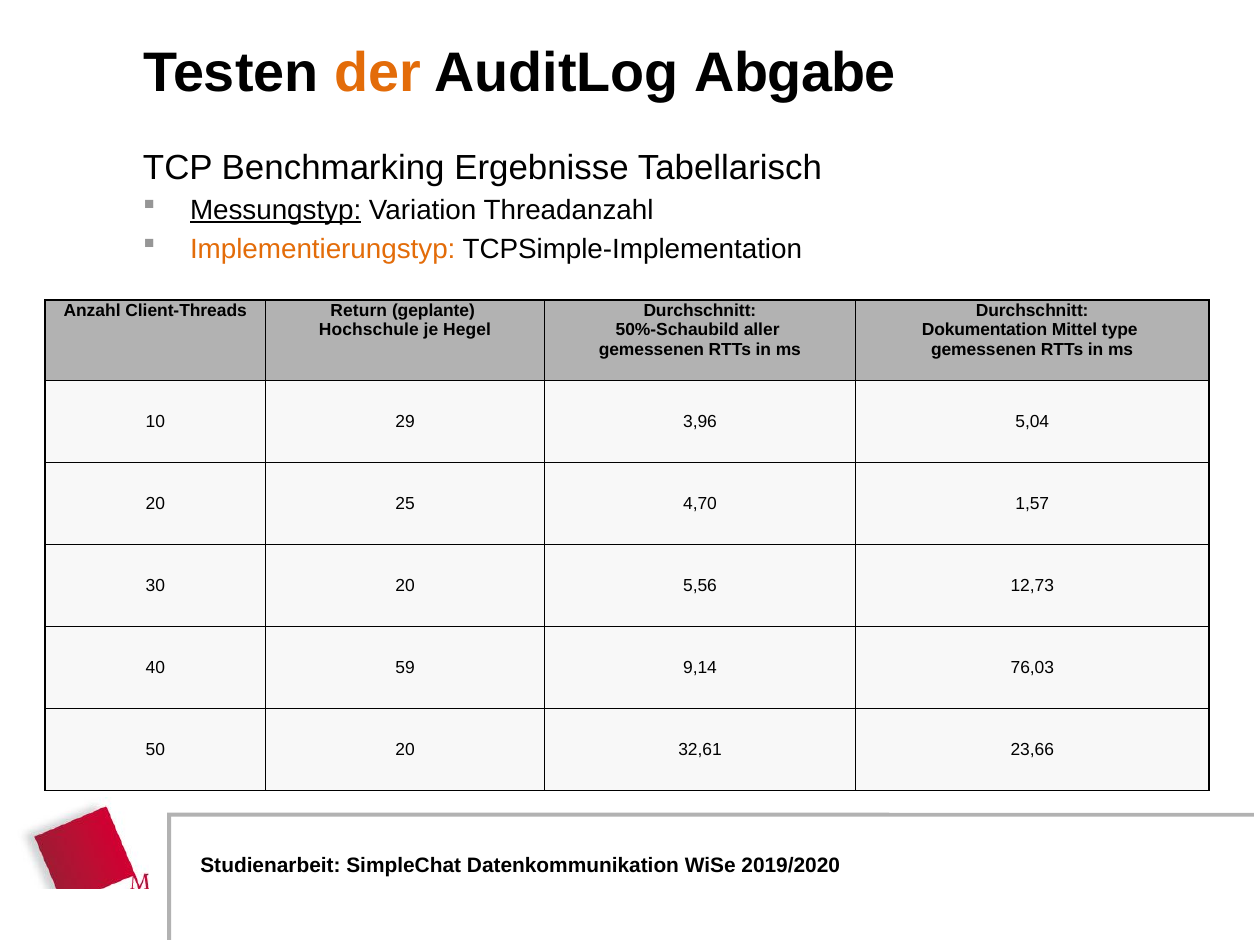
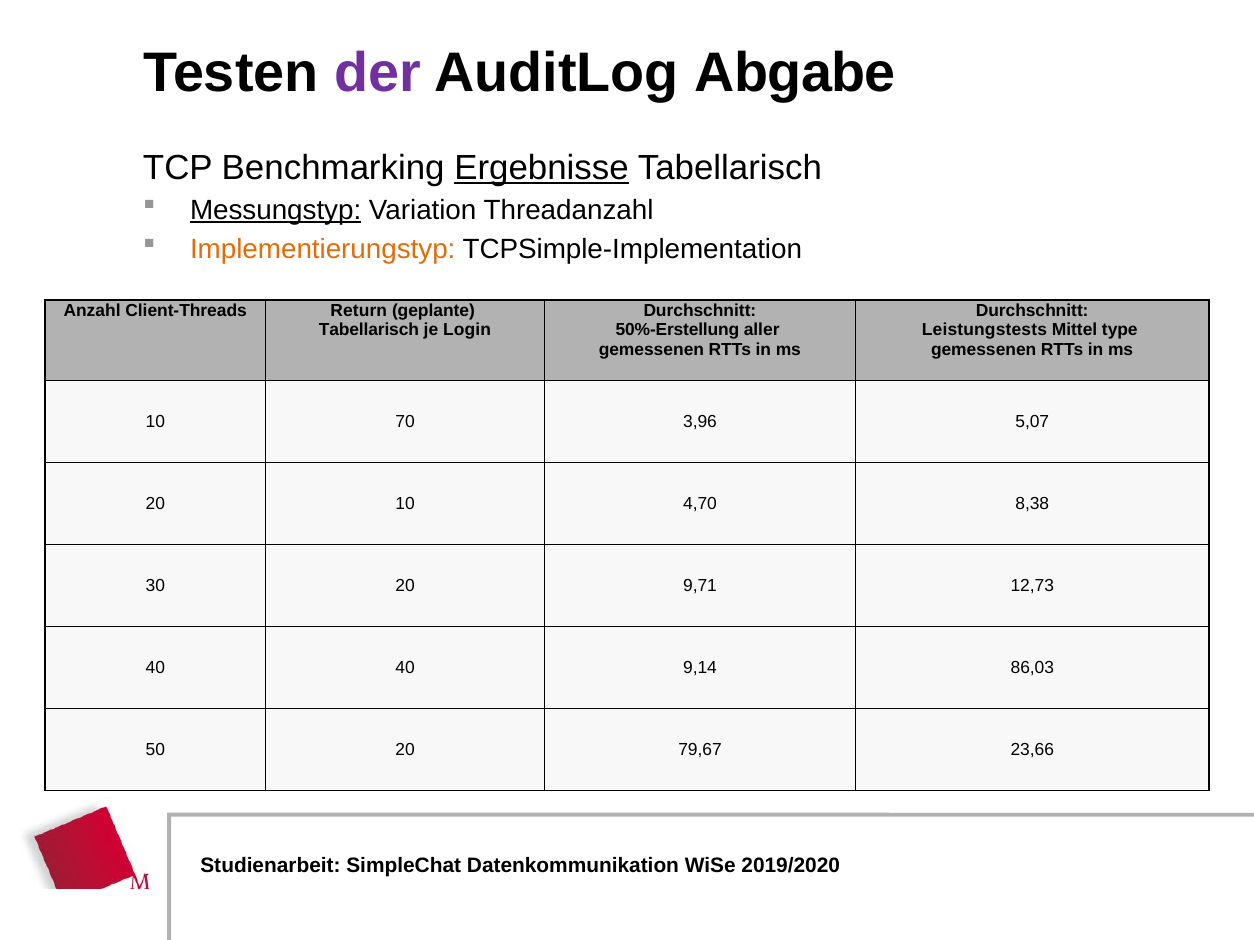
der colour: orange -> purple (377, 73)
Ergebnisse underline: none -> present (542, 168)
Hochschule: Hochschule -> Tabellarisch (369, 330)
Hegel: Hegel -> Login (467, 330)
50%-Schaubild: 50%-Schaubild -> 50%-Erstellung (677, 330)
Dokumentation: Dokumentation -> Leistungstests (984, 330)
29: 29 -> 70 (405, 422)
5,04: 5,04 -> 5,07 (1032, 422)
20 25: 25 -> 10 (405, 504)
1,57: 1,57 -> 8,38 (1032, 504)
5,56: 5,56 -> 9,71 (700, 586)
40 59: 59 -> 40 (405, 669)
76,03: 76,03 -> 86,03 (1032, 669)
32,61: 32,61 -> 79,67 (700, 751)
